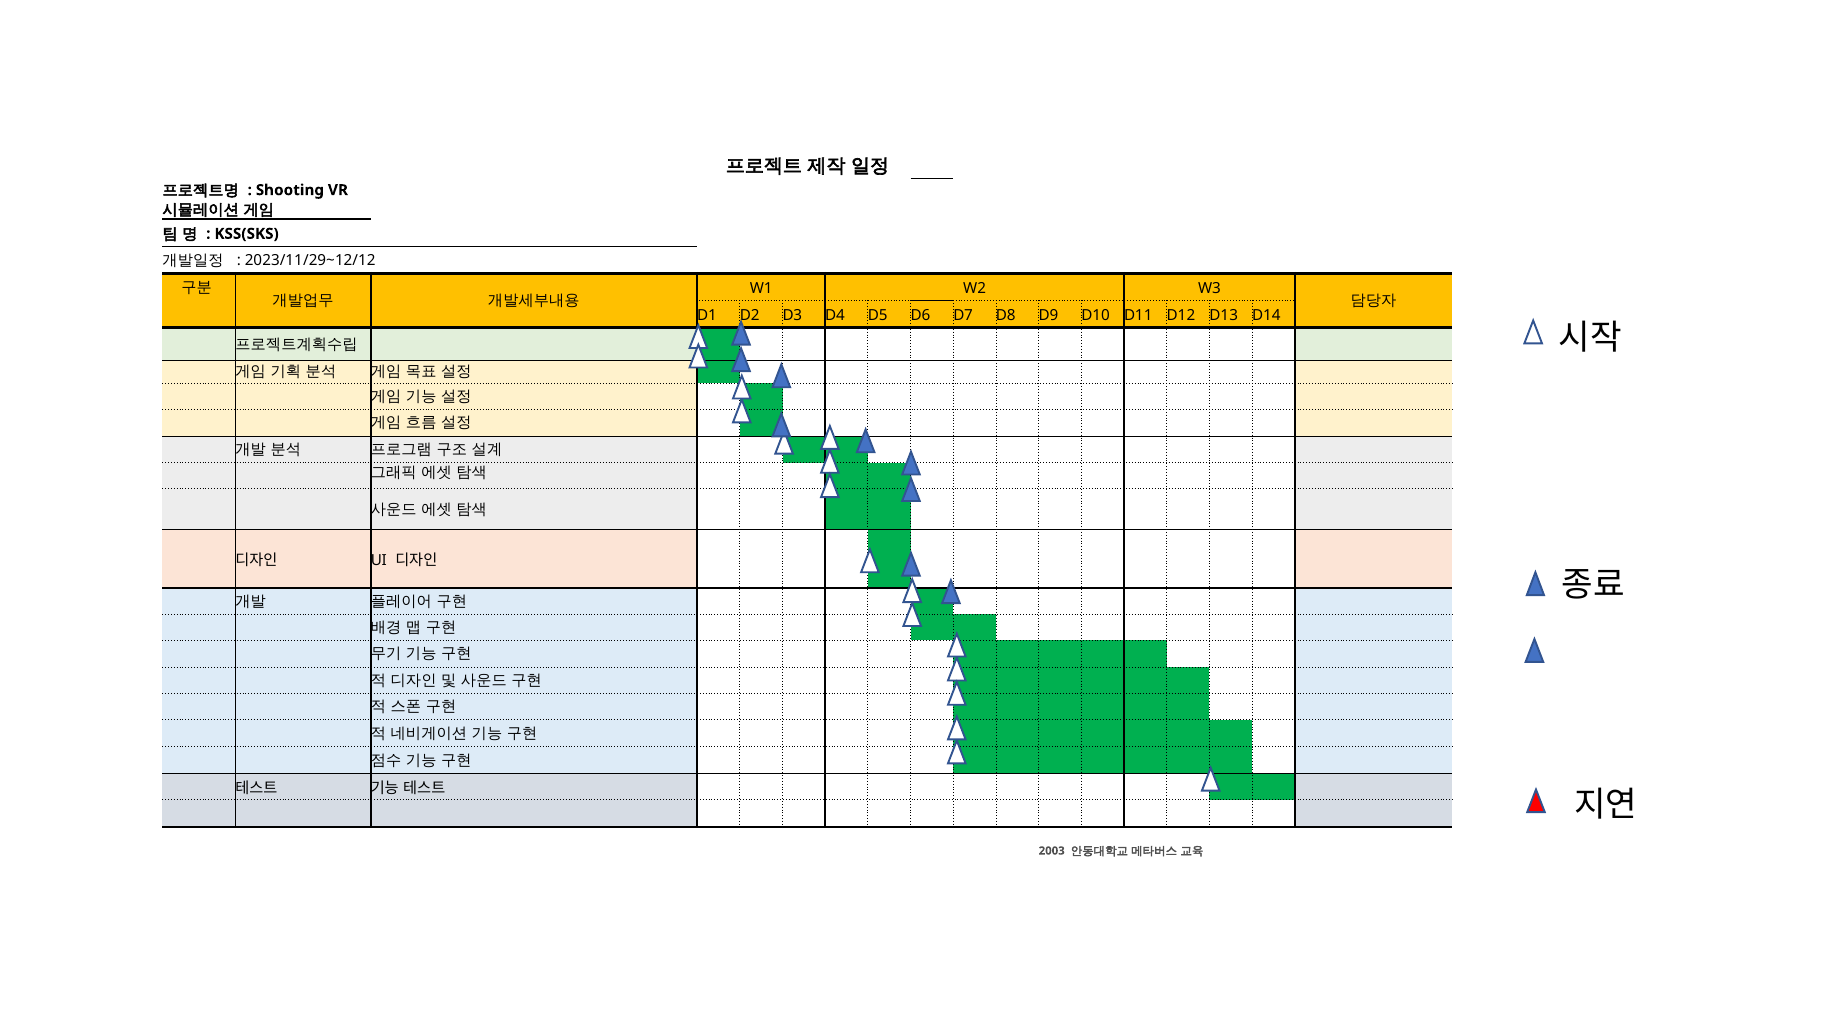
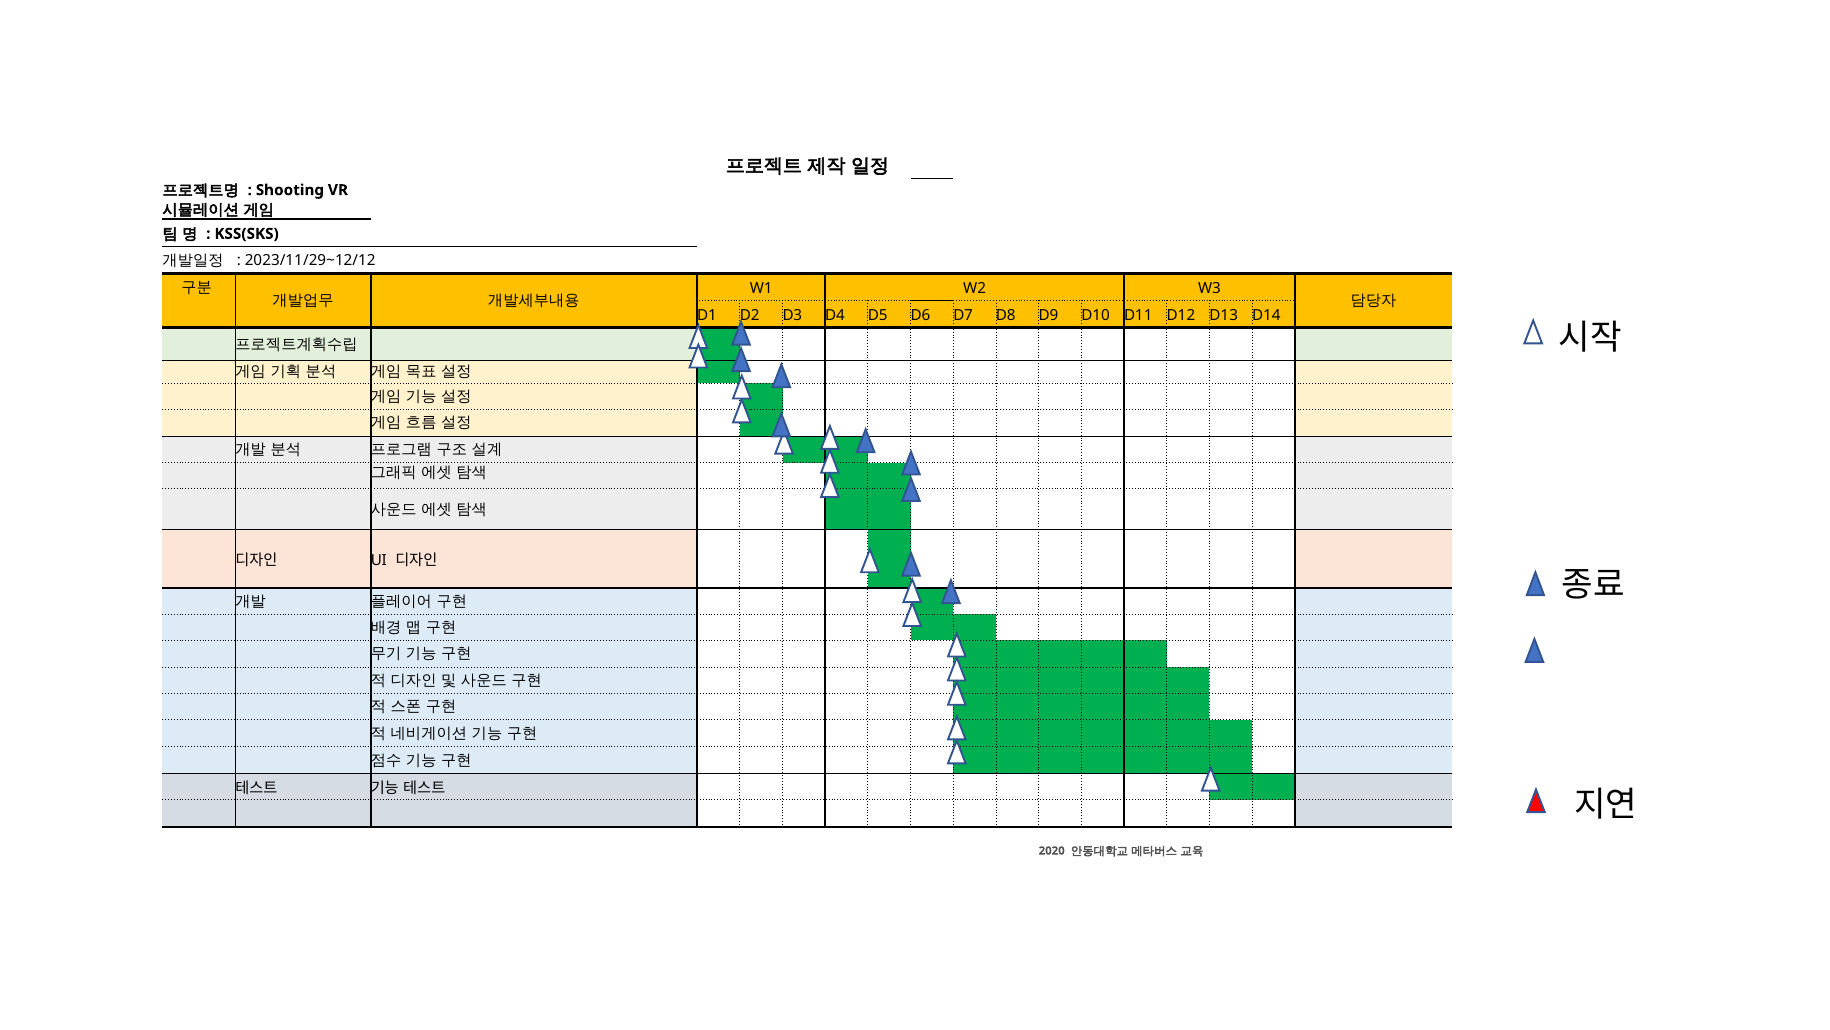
2003: 2003 -> 2020 (1052, 850)
